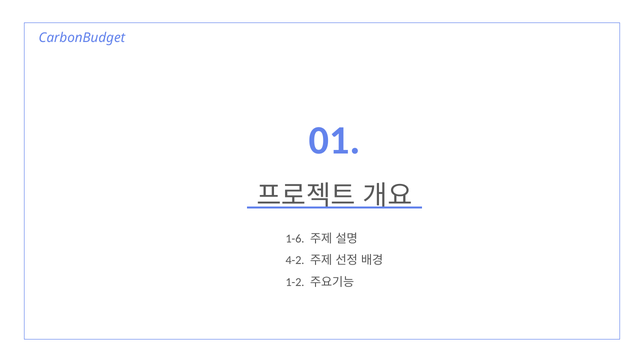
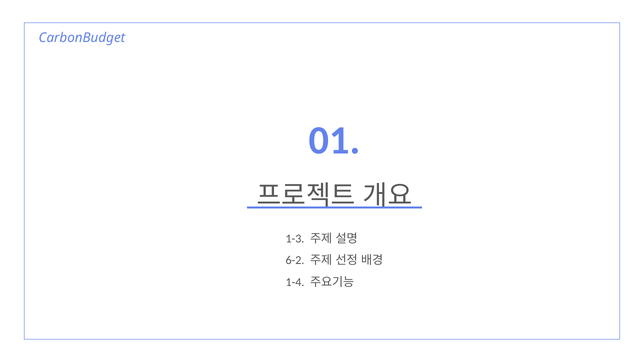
1-6: 1-6 -> 1-3 (295, 239)
4-2: 4-2 -> 6-2 (295, 260)
1-2: 1-2 -> 1-4 (295, 282)
